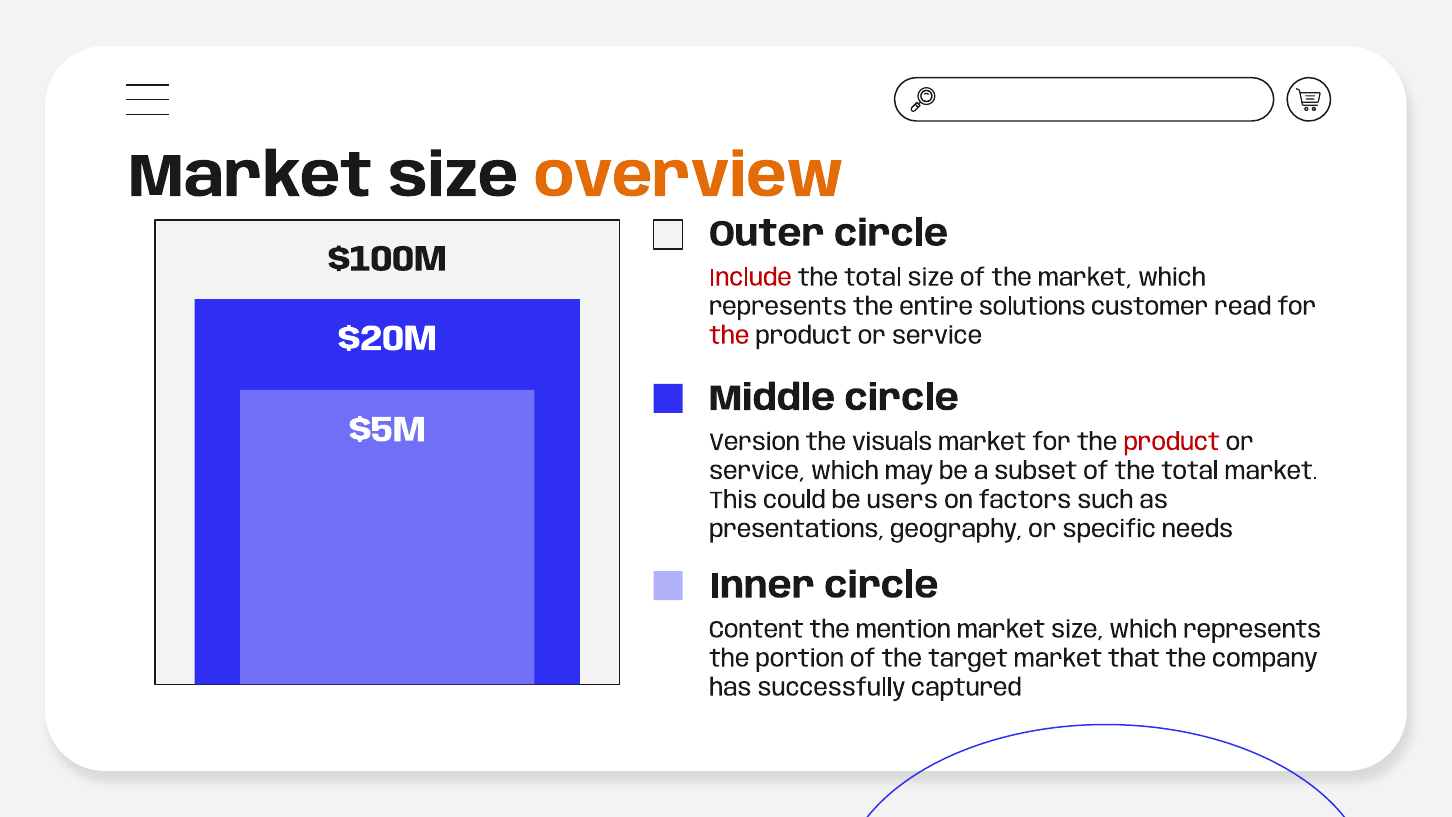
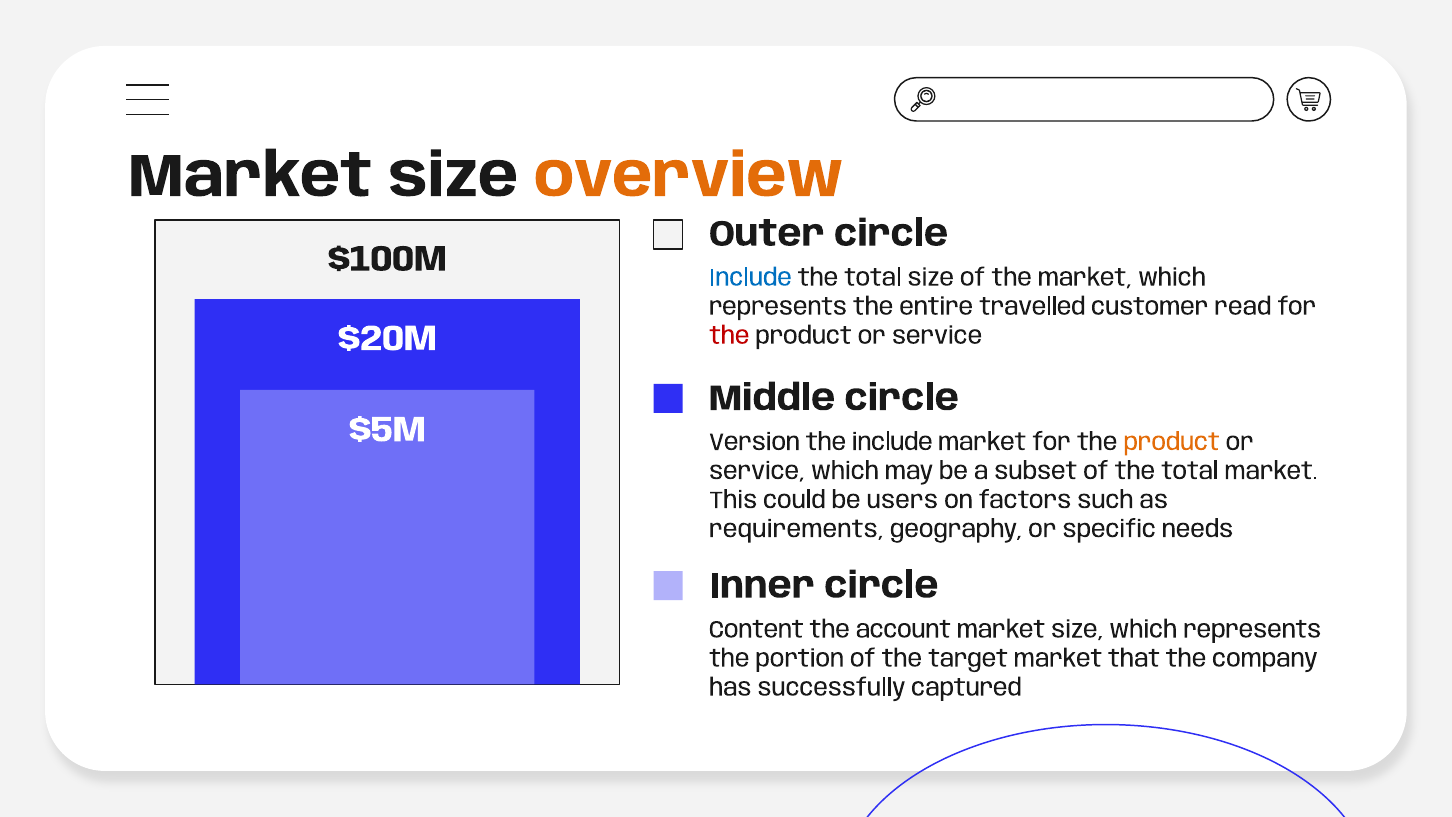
Include colour: red -> blue (751, 278)
solutions: solutions -> travelled (1032, 307)
the visuals: visuals -> include (892, 442)
product colour: red -> orange (1172, 442)
presentations: presentations -> requirements (797, 529)
mention: mention -> account (904, 629)
